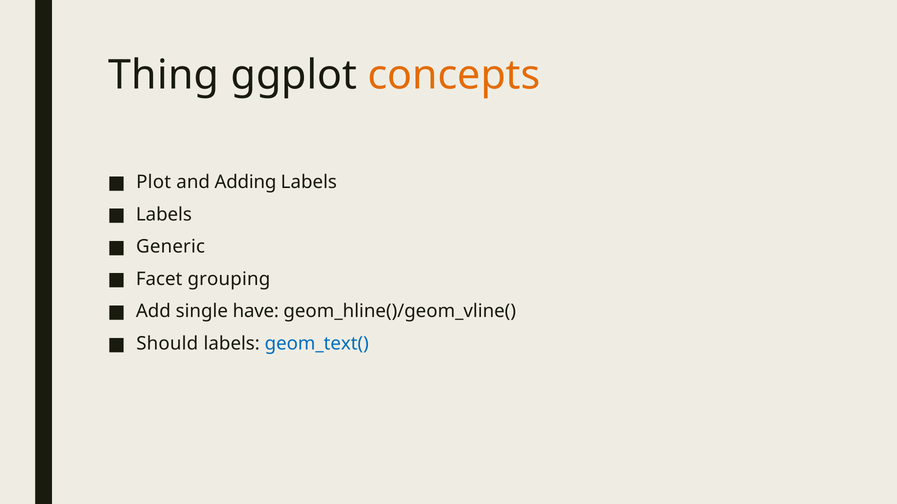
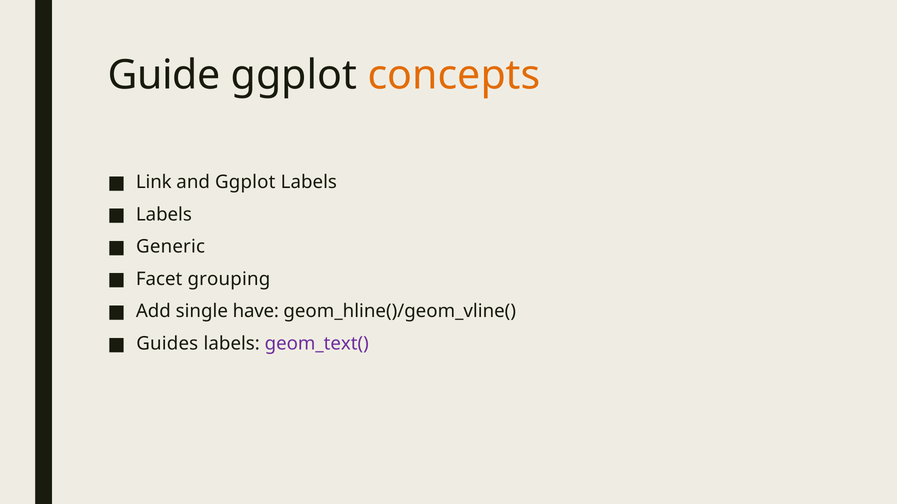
Thing: Thing -> Guide (164, 75)
Plot: Plot -> Link (154, 182)
and Adding: Adding -> Ggplot (245, 182)
Should: Should -> Guides (167, 344)
geom_text( colour: blue -> purple (317, 344)
